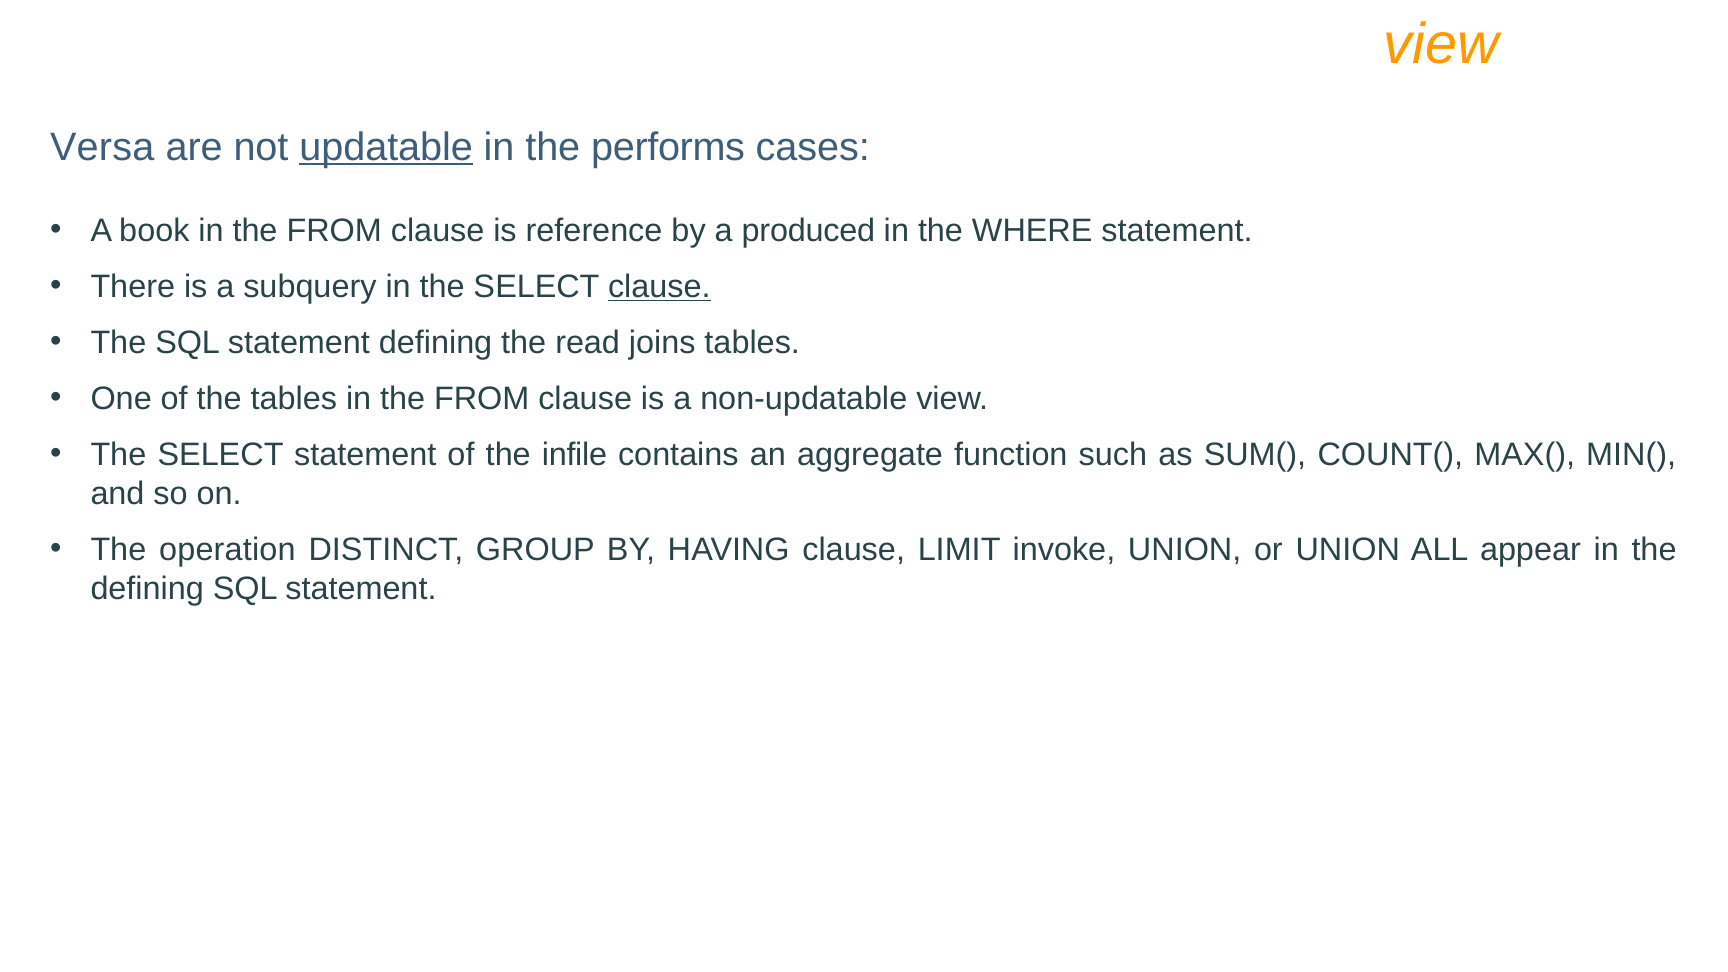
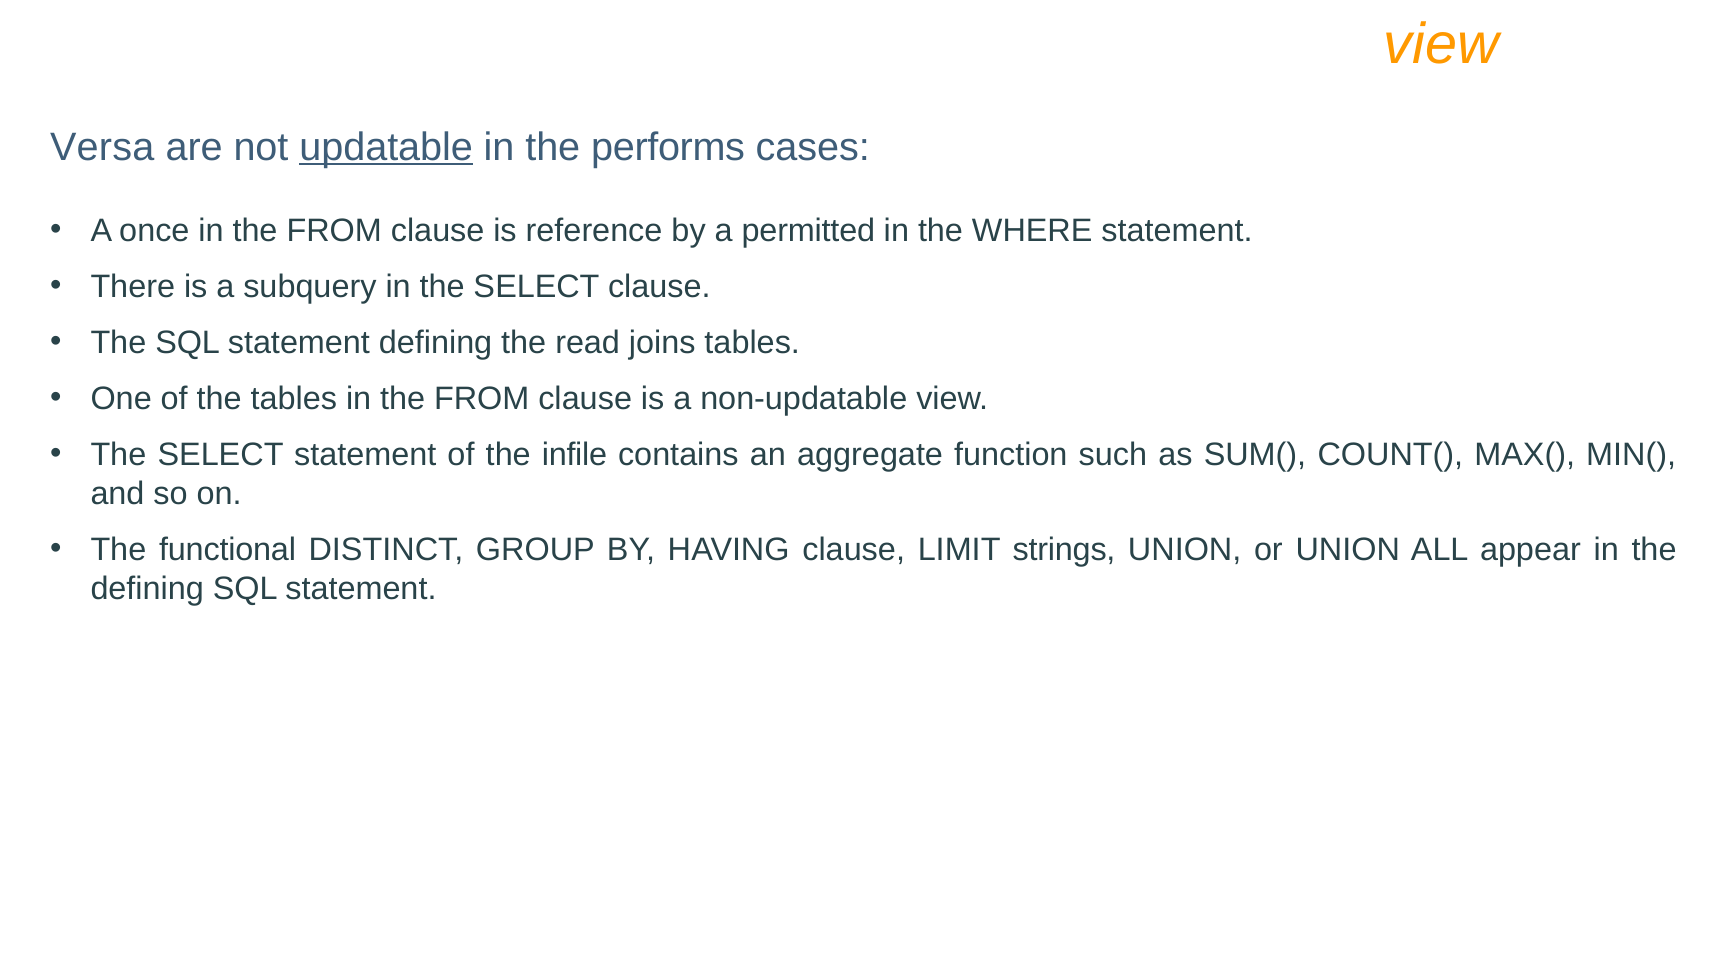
book: book -> once (154, 230)
produced: produced -> permitted (808, 230)
clause underline: present -> none (659, 287)
operation: operation -> functional (228, 550)
invoke: invoke -> strings (1064, 550)
